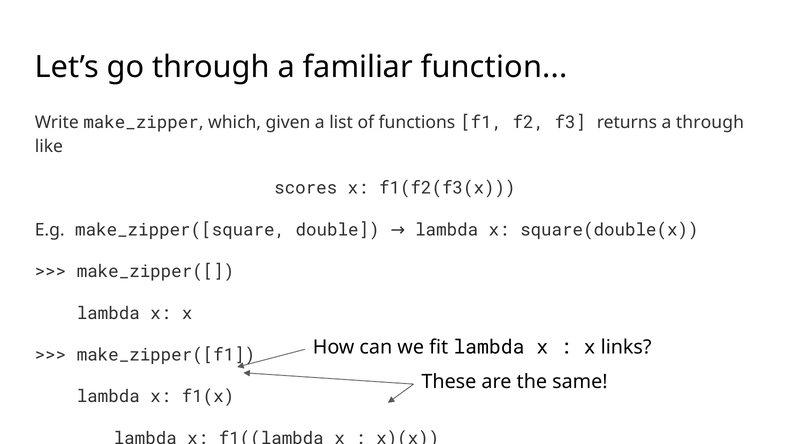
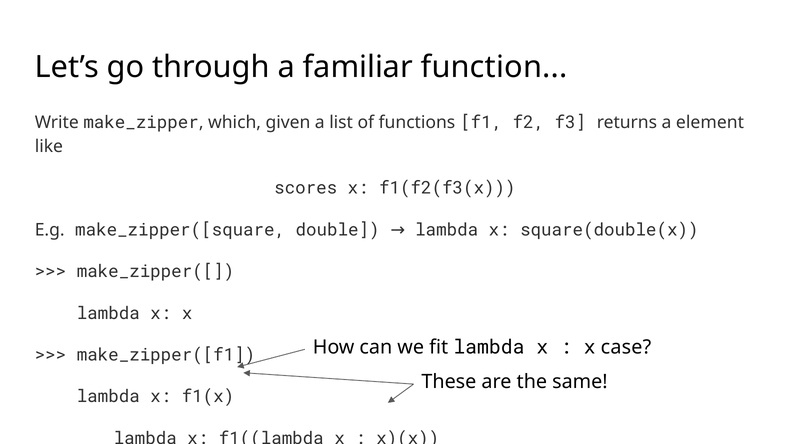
a through: through -> element (710, 122)
links: links -> case (626, 347)
